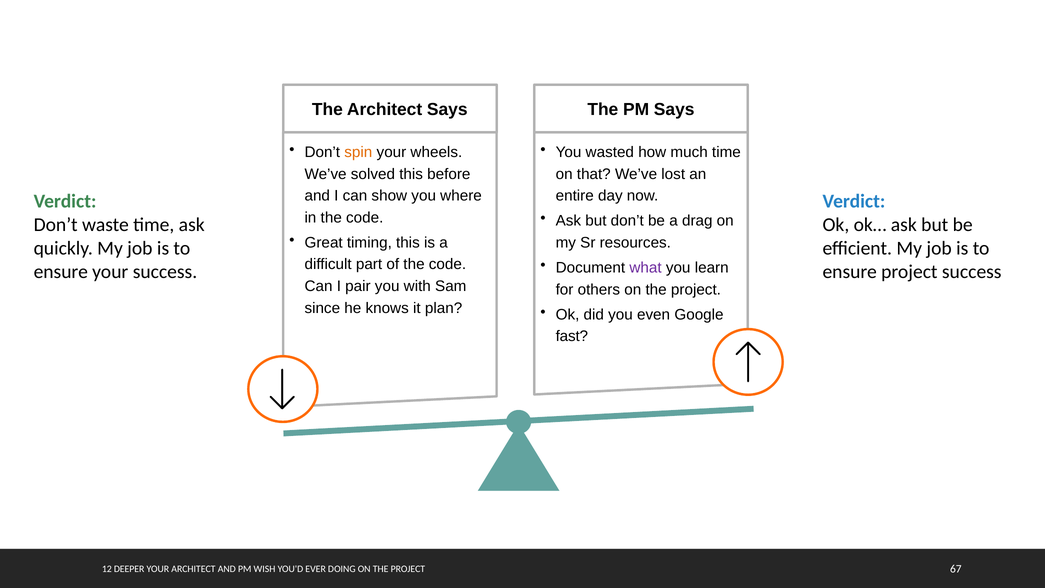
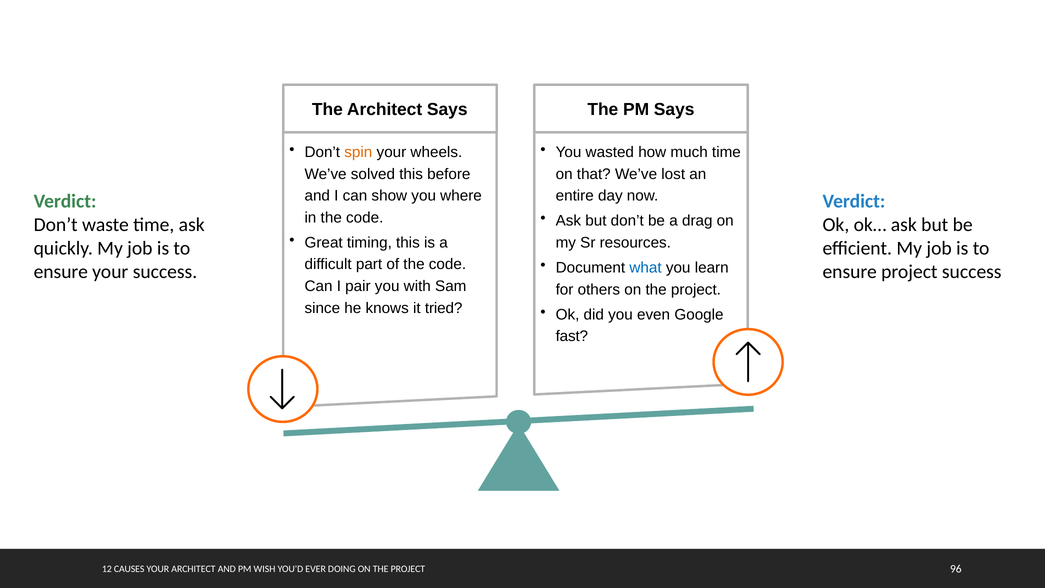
what colour: purple -> blue (646, 268)
plan: plan -> tried (444, 308)
DEEPER: DEEPER -> CAUSES (129, 569)
67: 67 -> 96 (956, 569)
